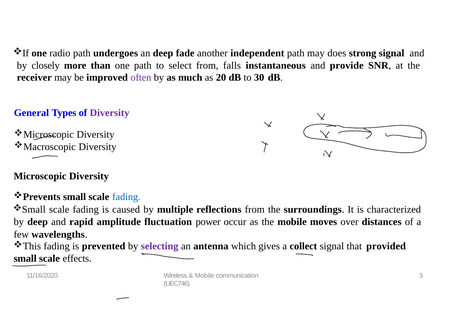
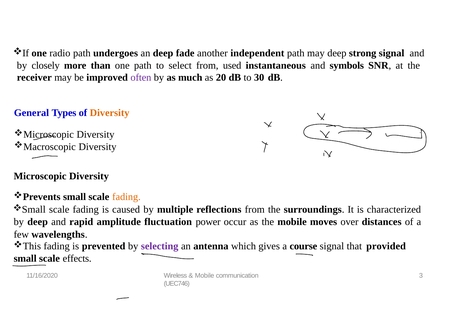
may does: does -> deep (337, 53)
falls: falls -> used (232, 65)
provide: provide -> symbols (347, 65)
Diversity colour: purple -> orange (110, 113)
fading colour: blue -> orange (126, 197)
collect: collect -> course (303, 246)
